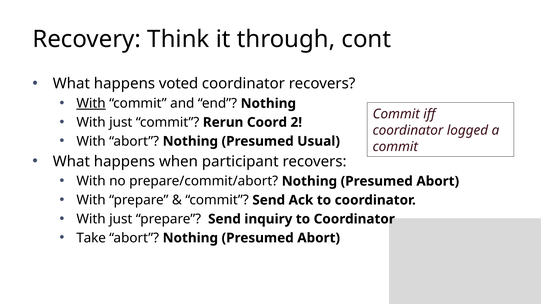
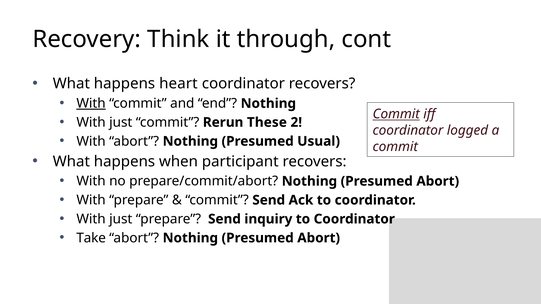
voted: voted -> heart (178, 84)
Commit underline: none -> present (396, 114)
Coord: Coord -> These (267, 122)
